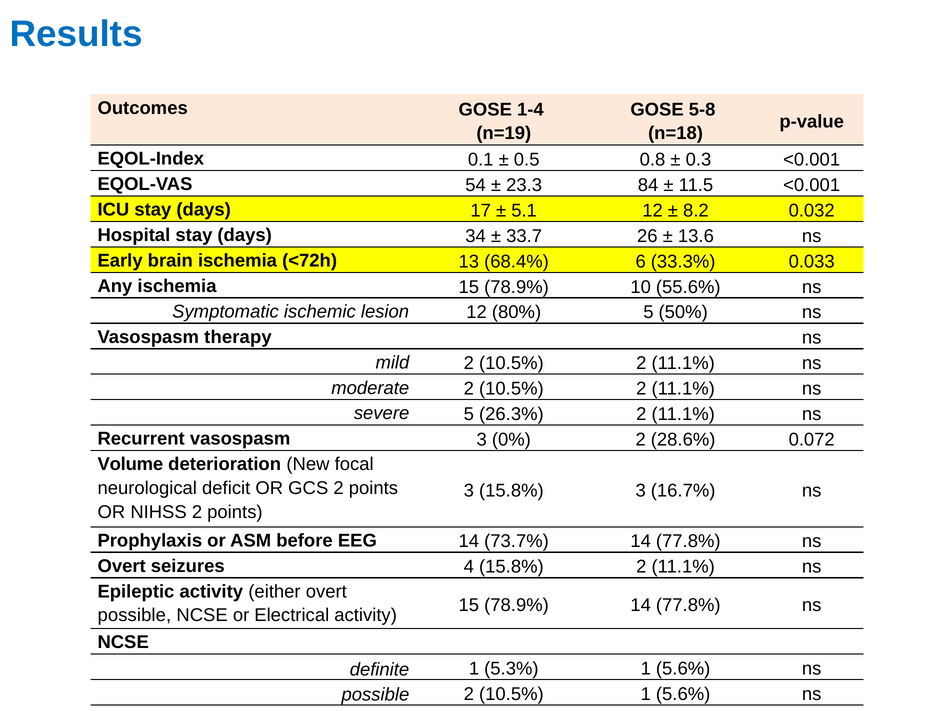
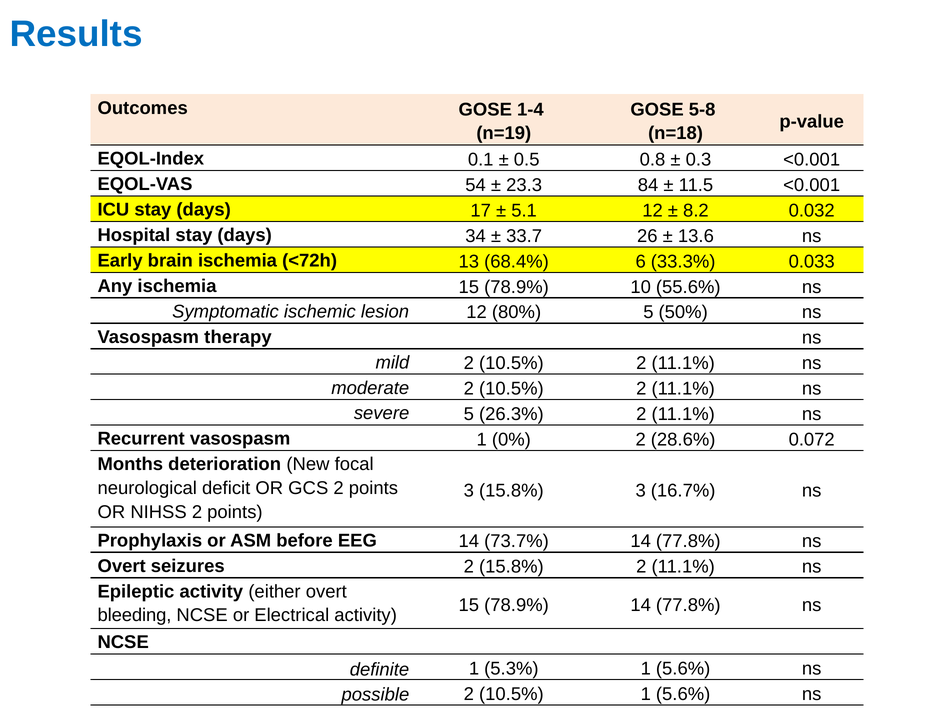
vasospasm 3: 3 -> 1 (482, 440)
Volume: Volume -> Months (130, 464)
seizures 4: 4 -> 2 (469, 567)
possible: possible -> bleeding (134, 615)
